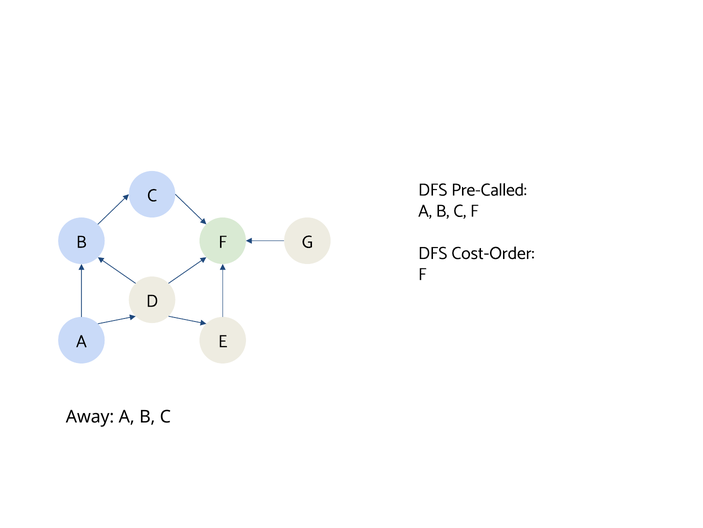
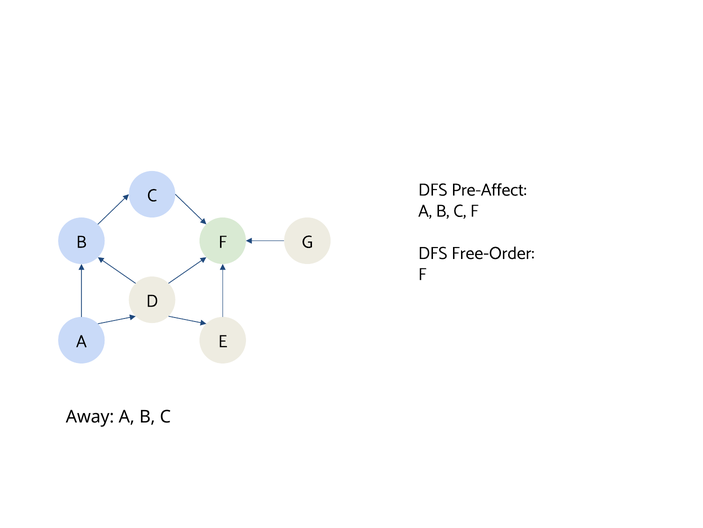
Pre-Called: Pre-Called -> Pre-Affect (489, 190)
Cost-Order: Cost-Order -> Free-Order (493, 253)
